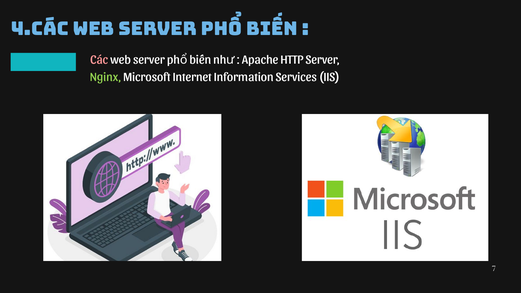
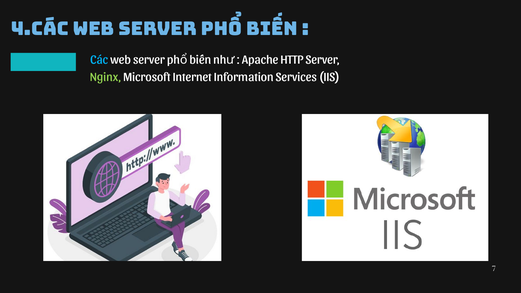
Các colour: pink -> light blue (99, 60)
